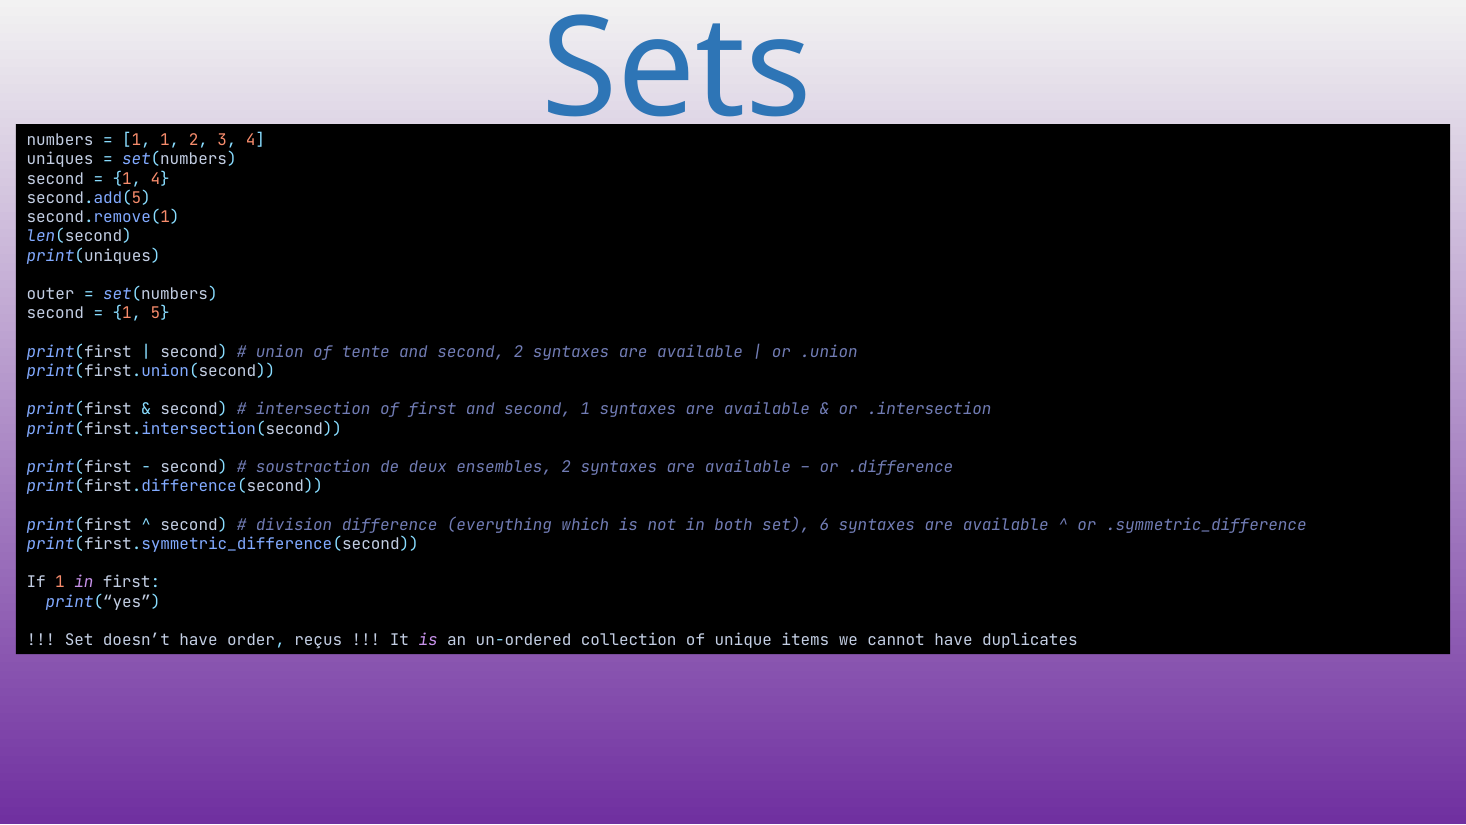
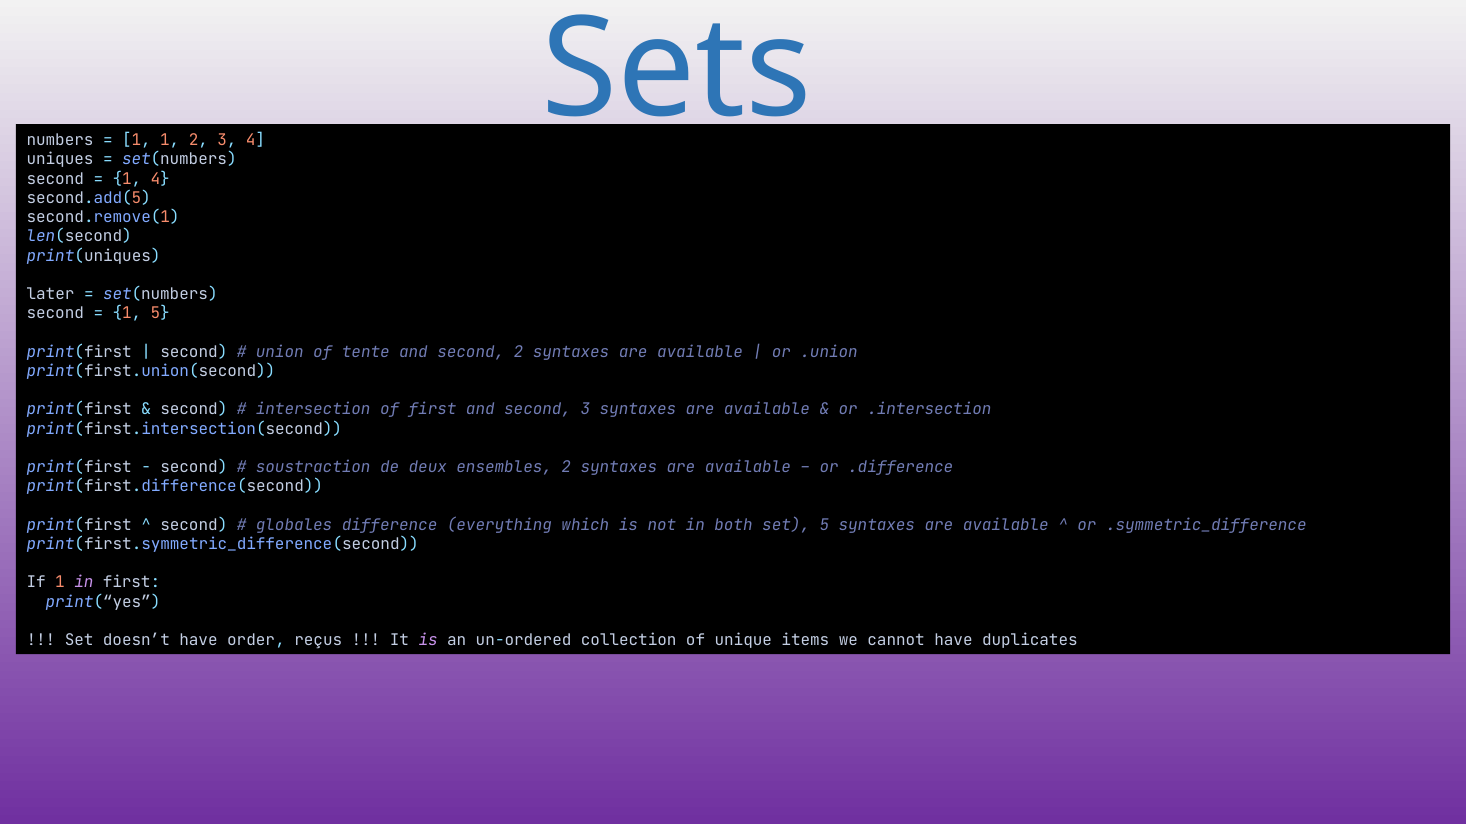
outer: outer -> later (51, 294)
second 1: 1 -> 3 (585, 409)
division: division -> globales (294, 525)
set 6: 6 -> 5 (824, 525)
